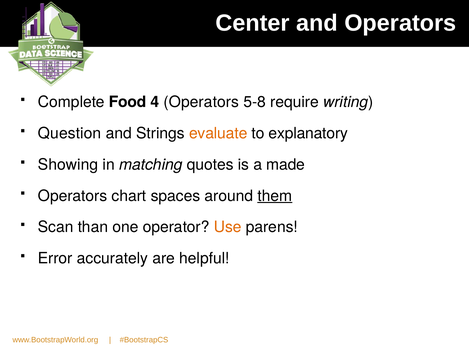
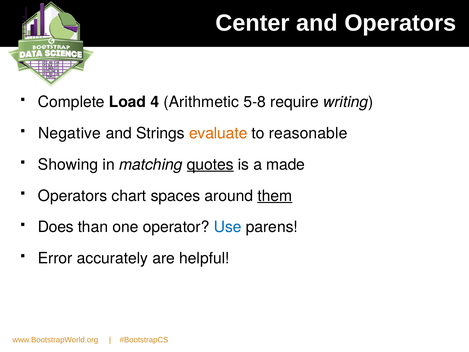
Food: Food -> Load (128, 102)
4 Operators: Operators -> Arithmetic (201, 102)
Question: Question -> Negative (70, 133)
explanatory: explanatory -> reasonable (308, 133)
quotes underline: none -> present (210, 164)
Scan: Scan -> Does (56, 227)
Use colour: orange -> blue (228, 227)
